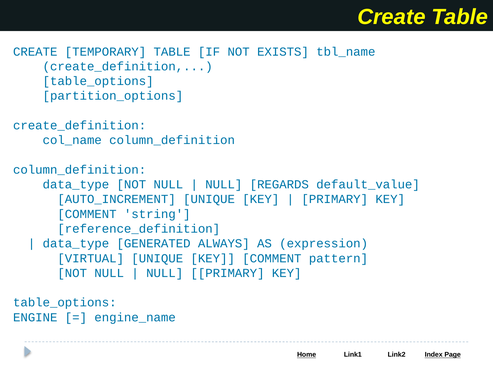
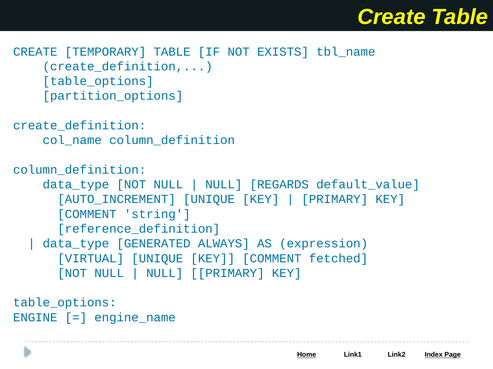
pattern: pattern -> fetched (338, 259)
